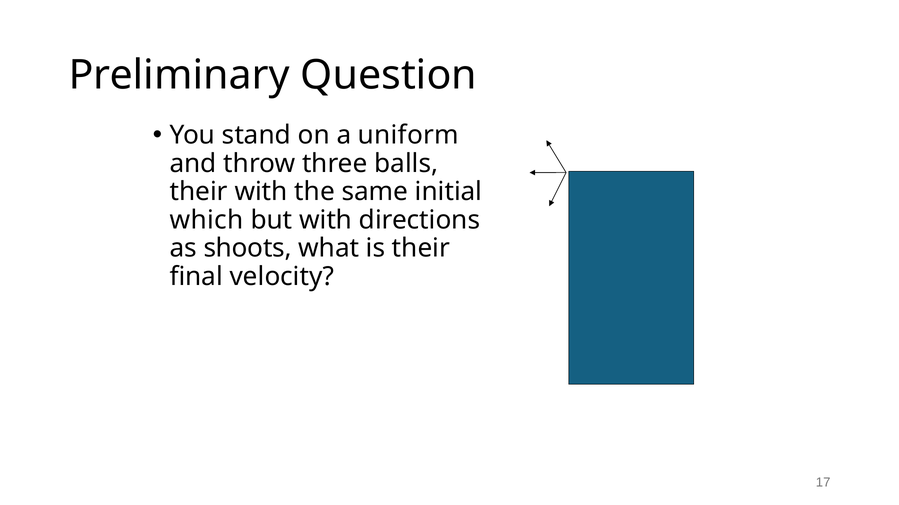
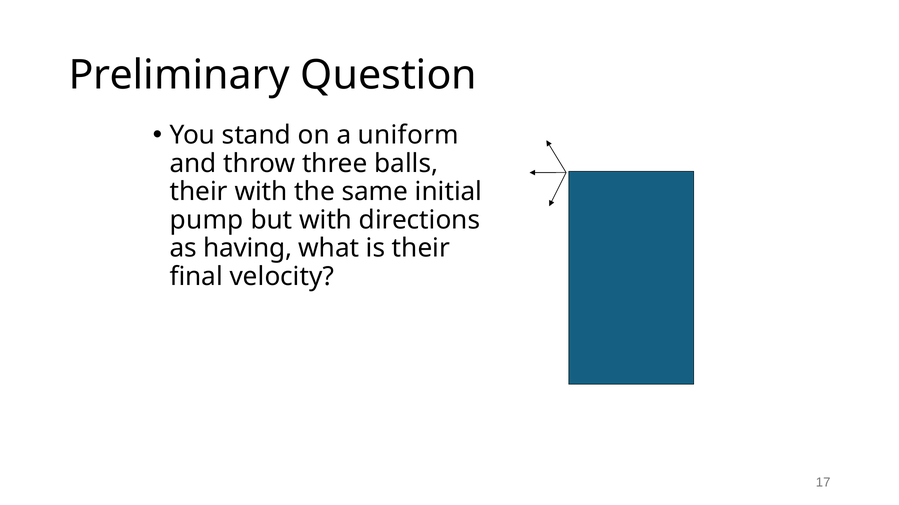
which: which -> pump (207, 220)
shoots: shoots -> having (248, 249)
